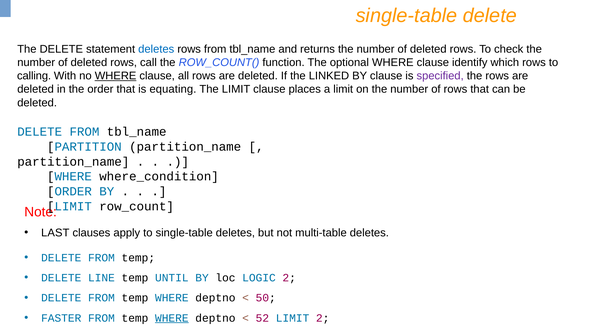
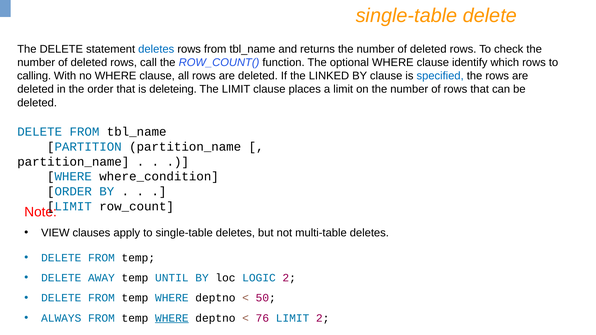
WHERE underline: present -> none (116, 76)
specified colour: purple -> blue (440, 76)
equating: equating -> deleteing (173, 89)
LAST: LAST -> VIEW (55, 233)
LINE: LINE -> AWAY (101, 278)
FASTER: FASTER -> ALWAYS (61, 318)
52: 52 -> 76 (262, 318)
